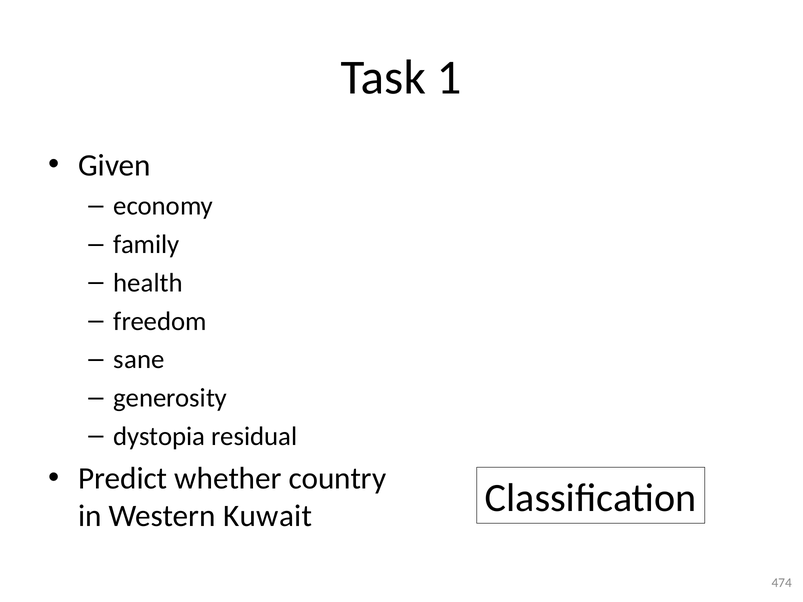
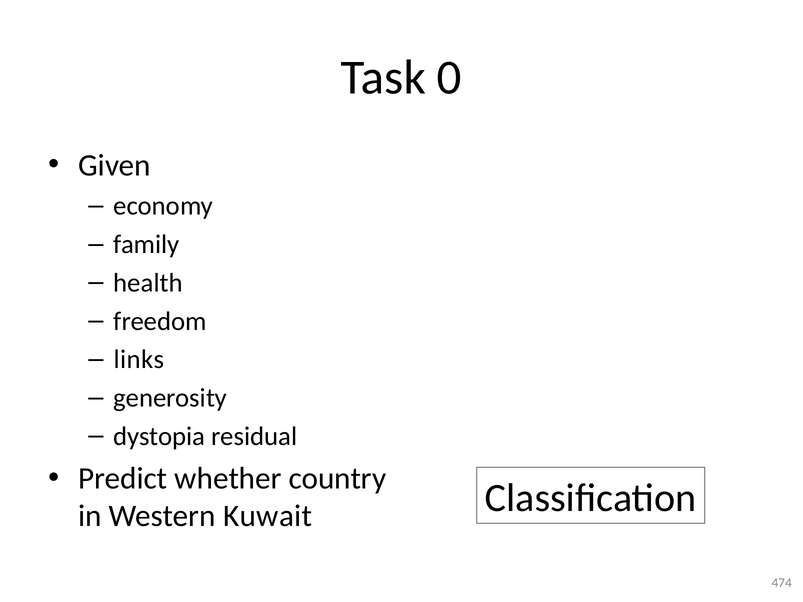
1: 1 -> 0 (449, 78)
sane: sane -> links (139, 360)
